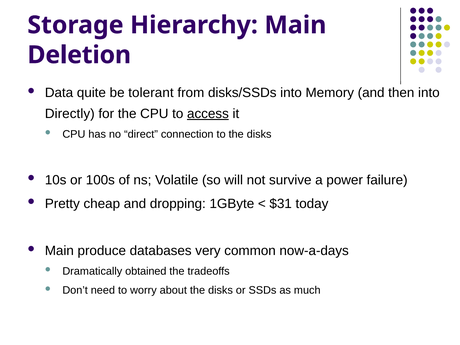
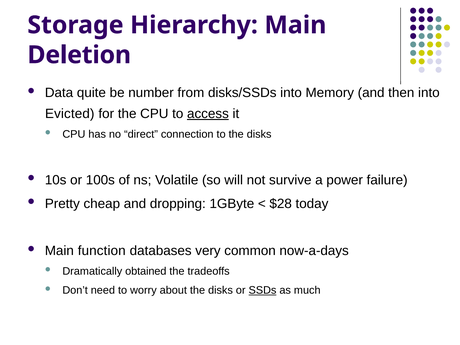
tolerant: tolerant -> number (151, 93)
Directly: Directly -> Evicted (70, 114)
$31: $31 -> $28 (281, 204)
produce: produce -> function (102, 251)
SSDs underline: none -> present (263, 290)
